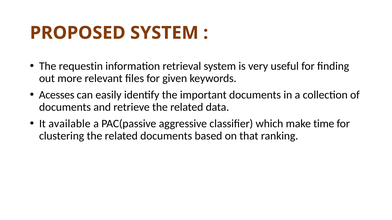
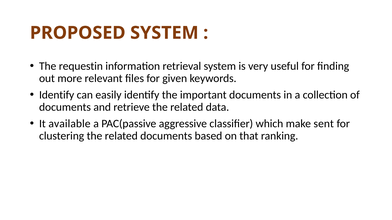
Acesses: Acesses -> Identify (57, 95)
time: time -> sent (324, 124)
